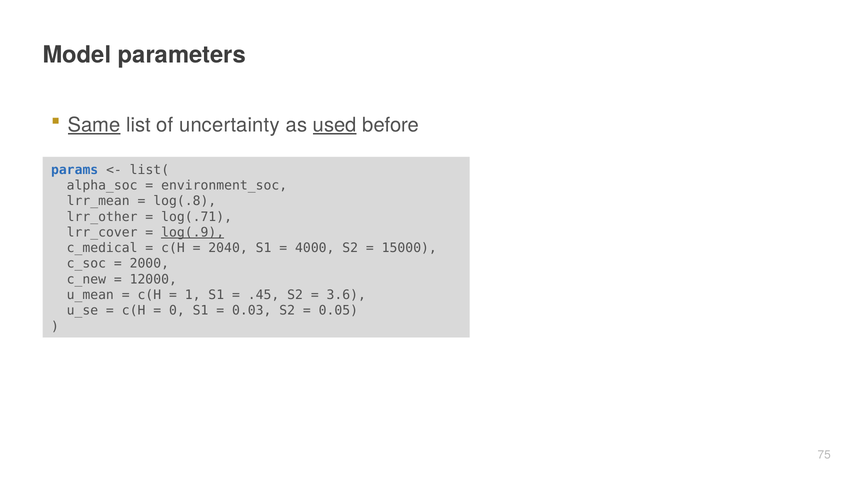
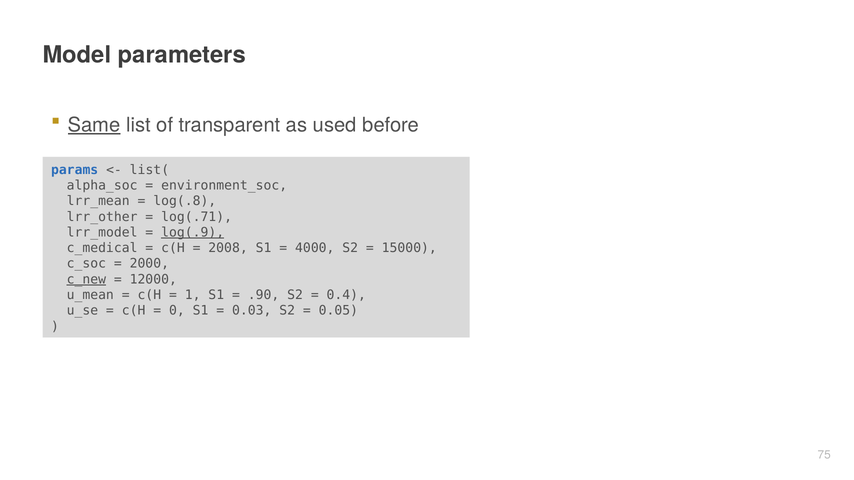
uncertainty: uncertainty -> transparent (230, 125)
used underline: present -> none (335, 125)
lrr_cover: lrr_cover -> lrr_model (102, 233)
2040: 2040 -> 2008 (228, 248)
c_new underline: none -> present (86, 280)
.45: .45 -> .90 (264, 295)
3.6: 3.6 -> 0.4 (346, 295)
